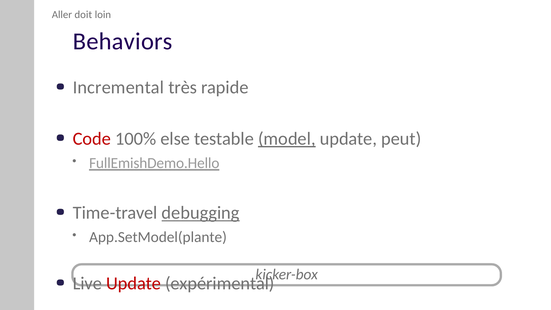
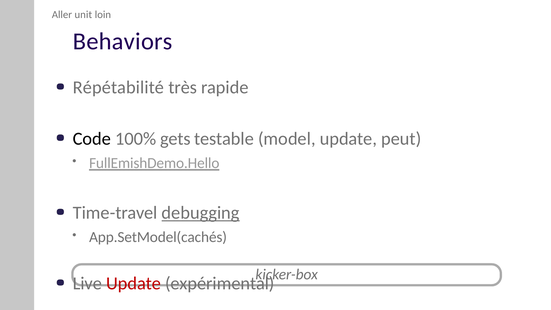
doit: doit -> unit (83, 15)
Incremental: Incremental -> Répétabilité (118, 87)
Code colour: red -> black (92, 139)
else: else -> gets (175, 139)
model underline: present -> none (287, 139)
App.SetModel(plante: App.SetModel(plante -> App.SetModel(cachés (158, 237)
